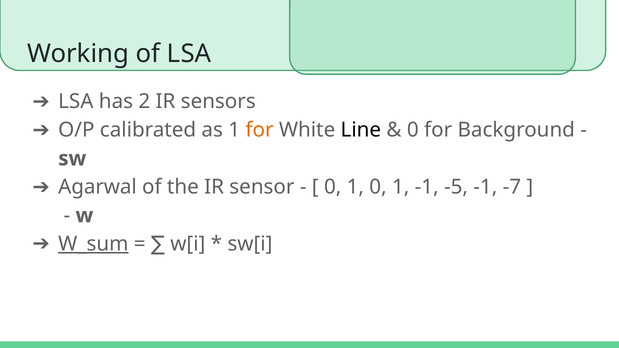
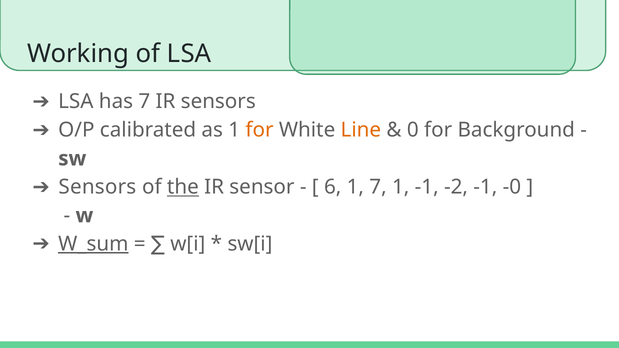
has 2: 2 -> 7 (144, 102)
Line colour: black -> orange (361, 130)
Agarwal: Agarwal -> Sensors (97, 187)
the underline: none -> present (183, 187)
0: 0 -> 6 (333, 187)
1 0: 0 -> 7 (378, 187)
-5: -5 -> -2 (456, 187)
-7: -7 -> -0 (512, 187)
